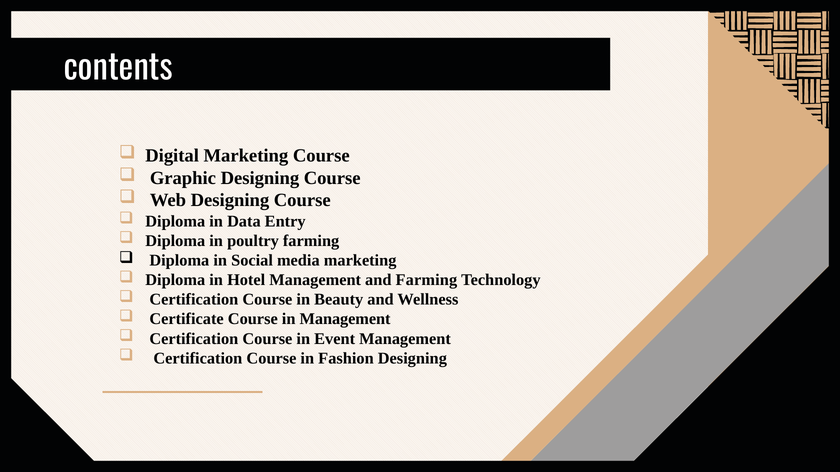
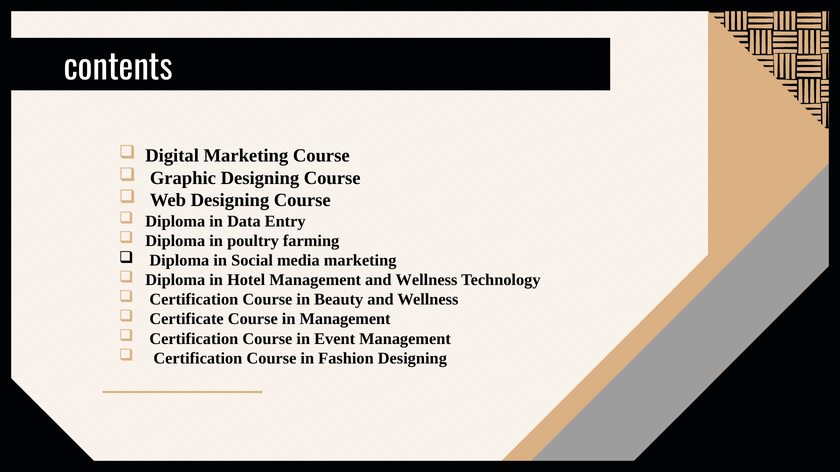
Management and Farming: Farming -> Wellness (426, 280)
